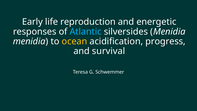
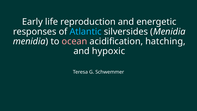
ocean colour: yellow -> pink (74, 41)
progress: progress -> hatching (165, 41)
survival: survival -> hypoxic (109, 51)
